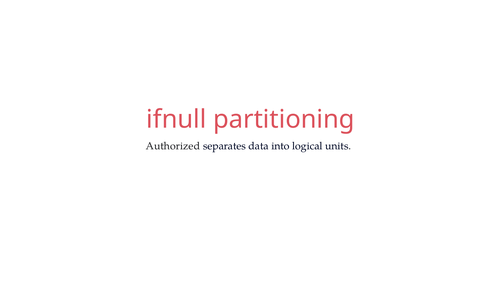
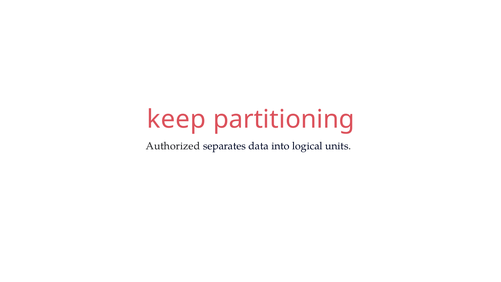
ifnull: ifnull -> keep (176, 119)
